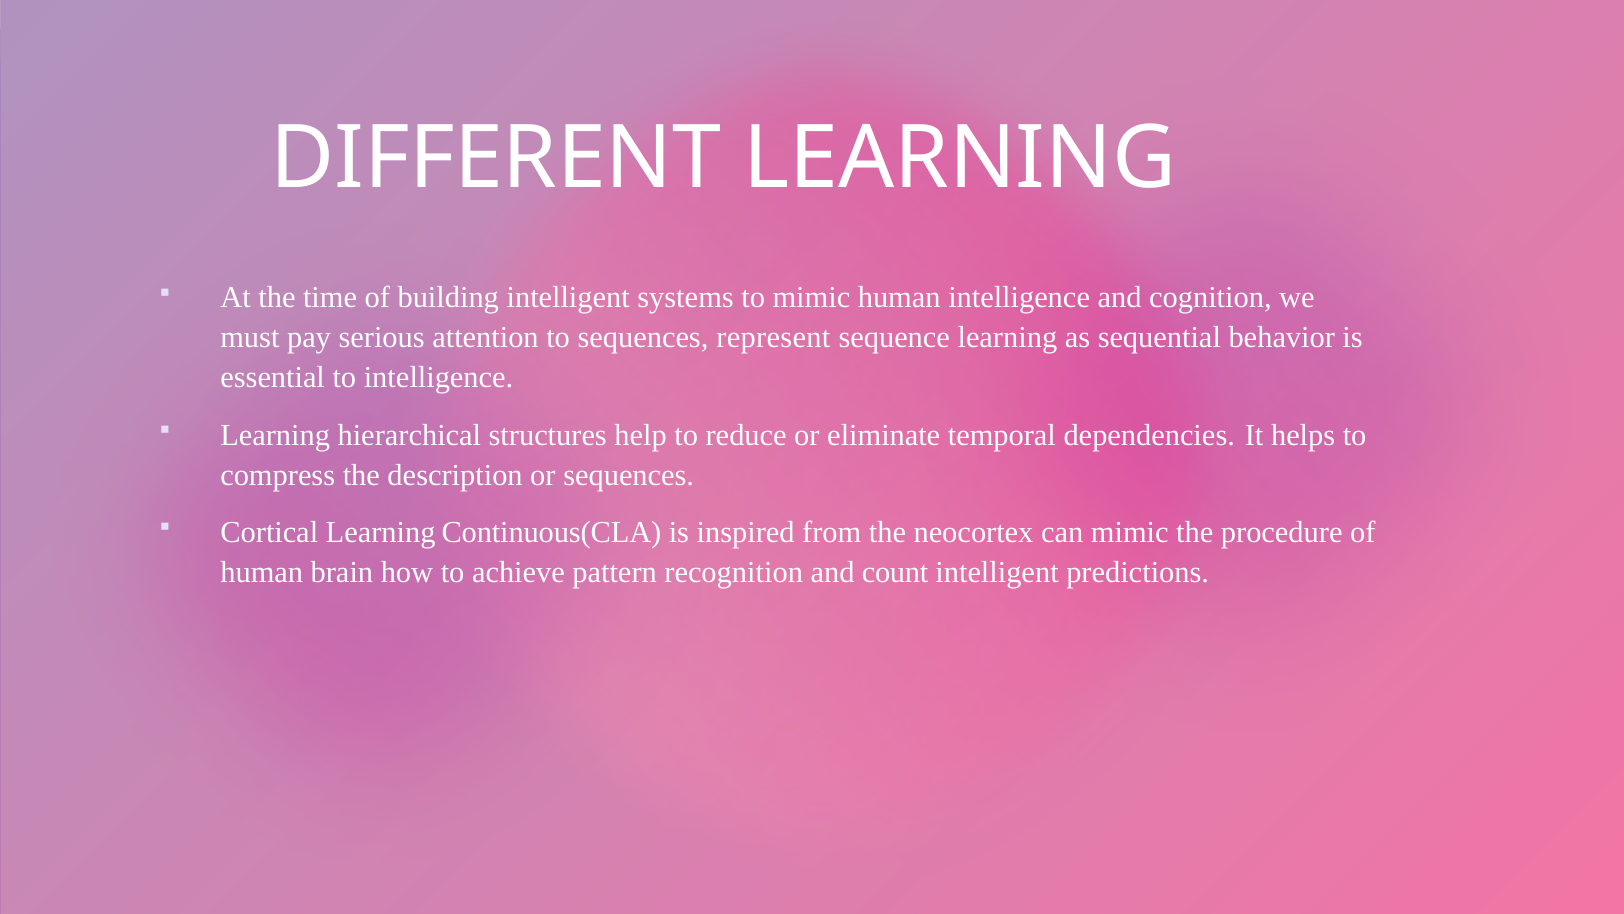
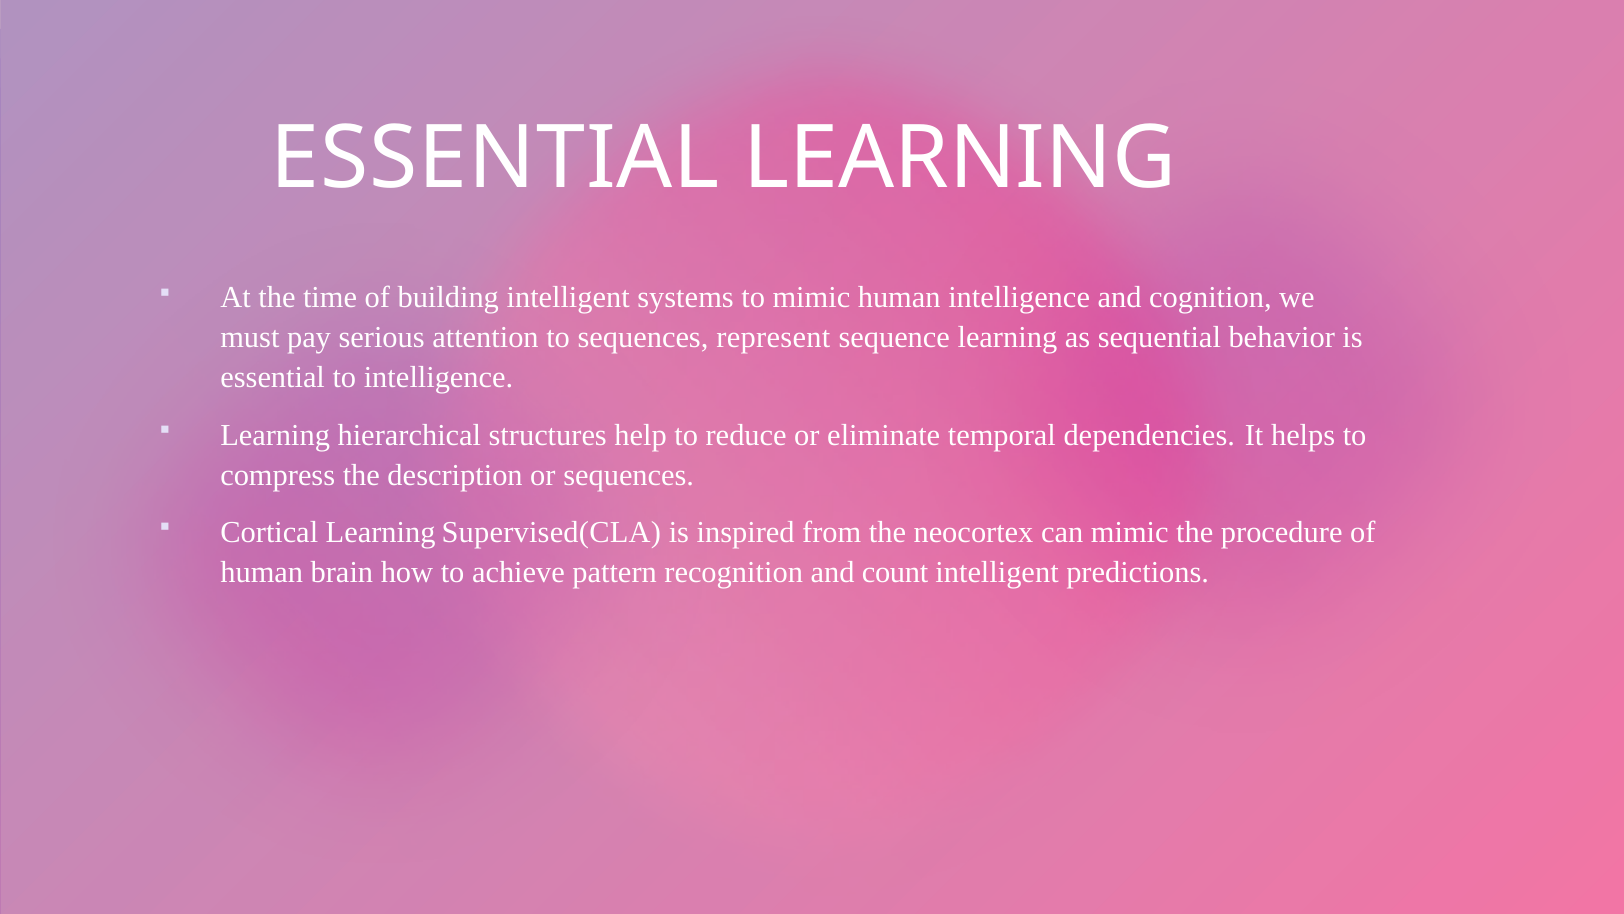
DIFFERENT: DIFFERENT -> ESSENTIAL (495, 158)
Continuous(CLA: Continuous(CLA -> Supervised(CLA (551, 532)
